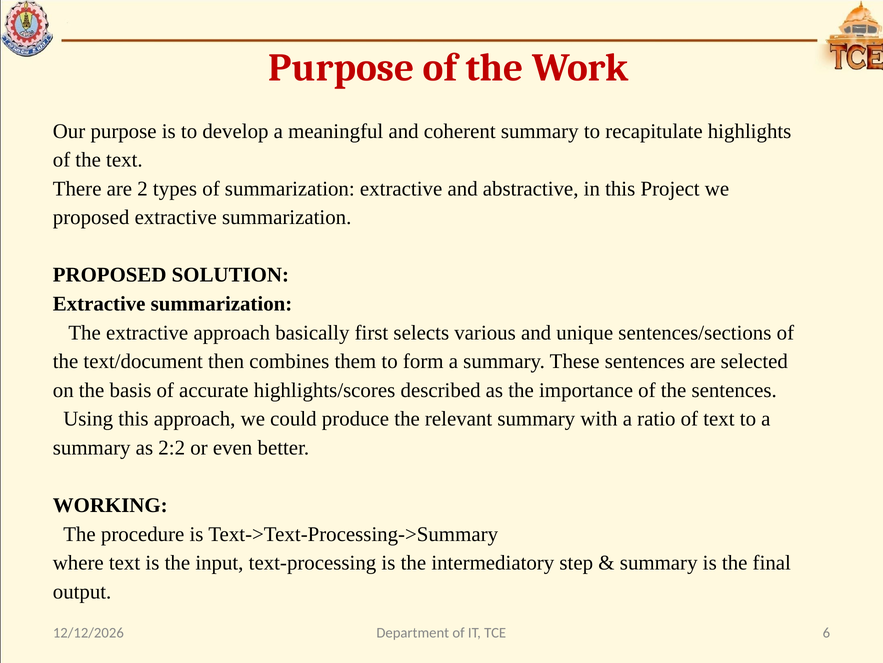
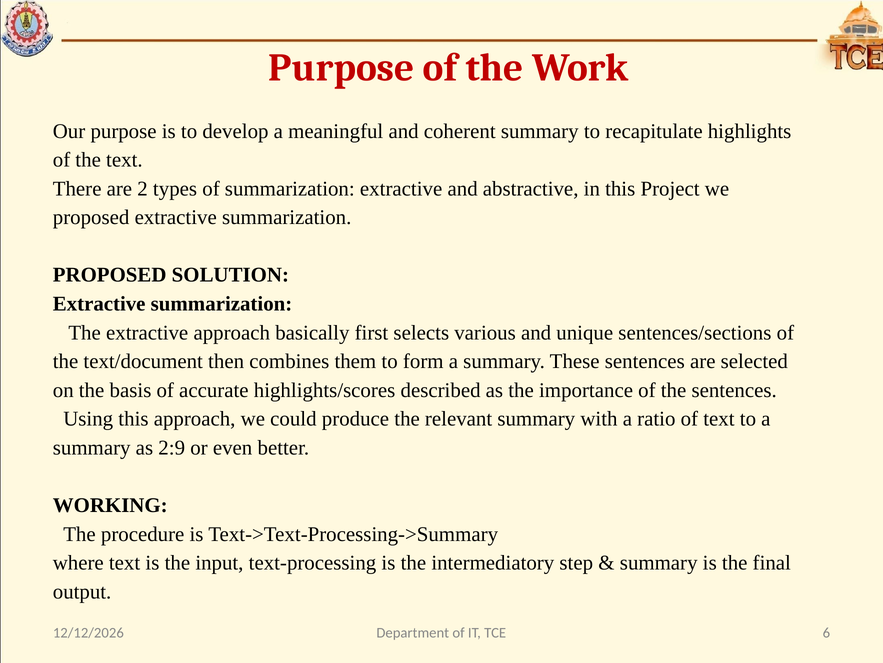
2:2: 2:2 -> 2:9 (172, 447)
